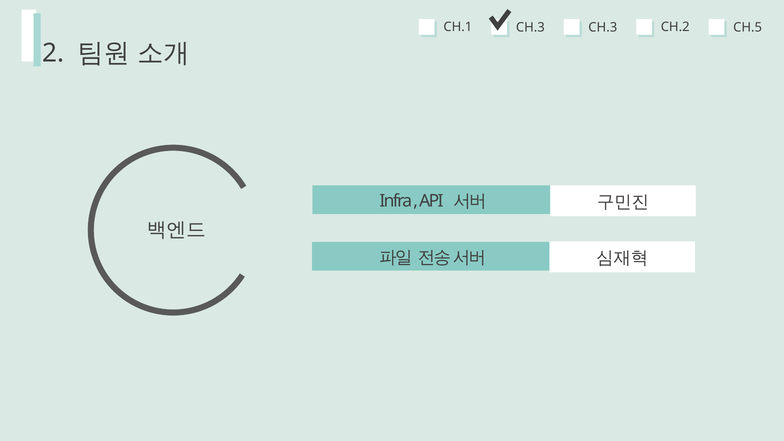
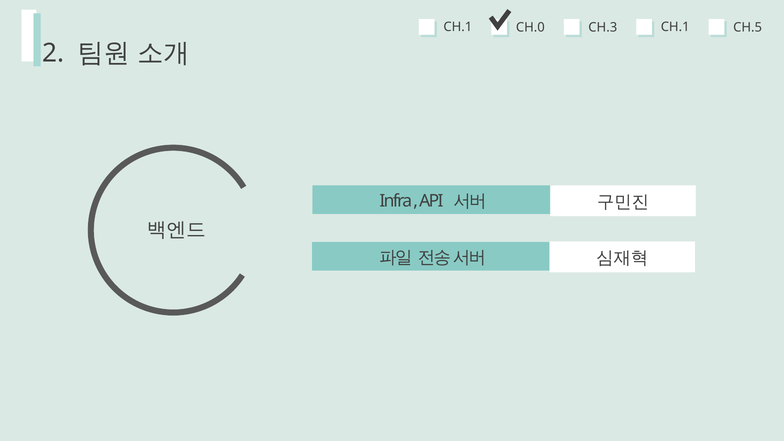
CH.1 CH.3: CH.3 -> CH.0 (530, 28)
CH.3 CH.2: CH.2 -> CH.1 (675, 27)
